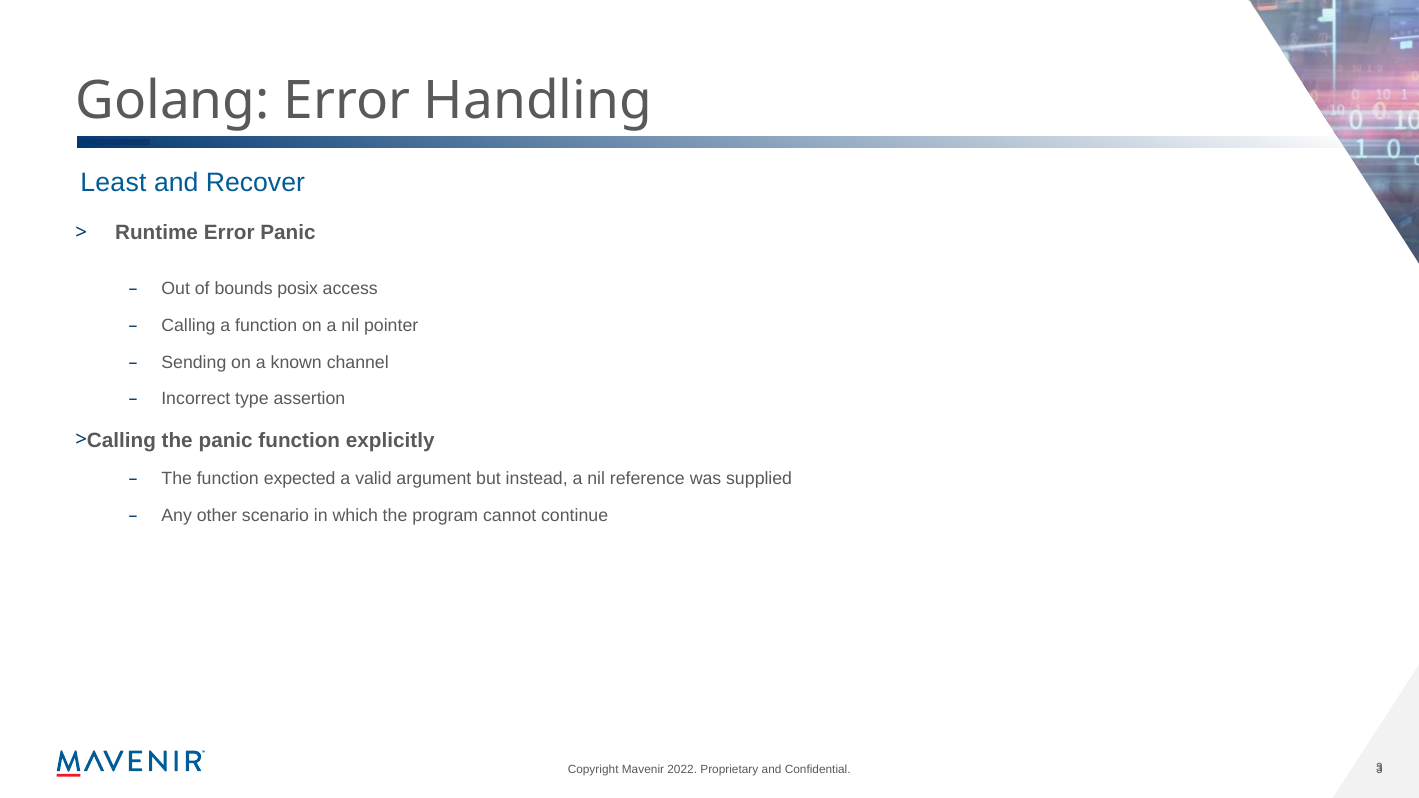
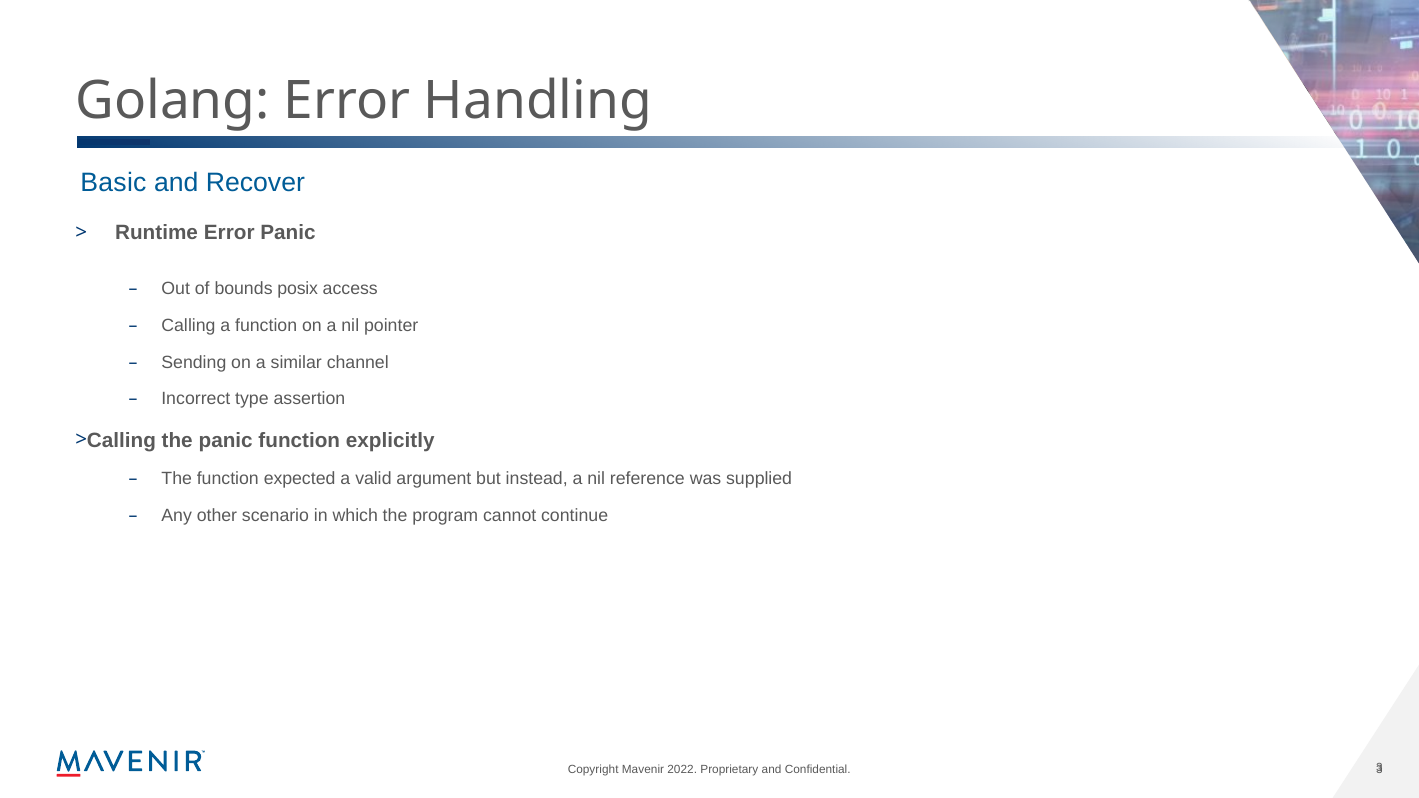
Least: Least -> Basic (113, 182)
known: known -> similar (296, 362)
